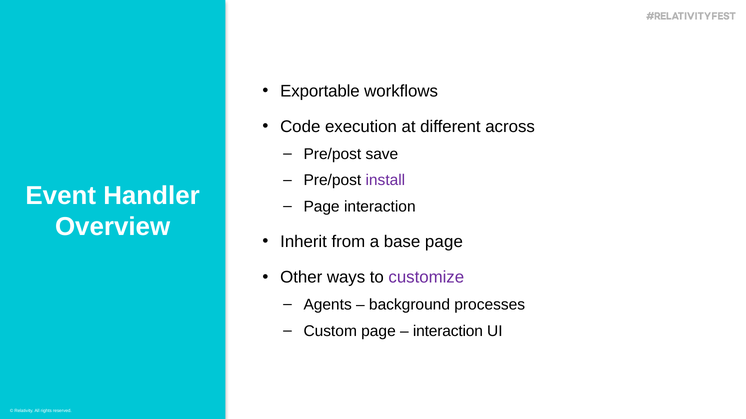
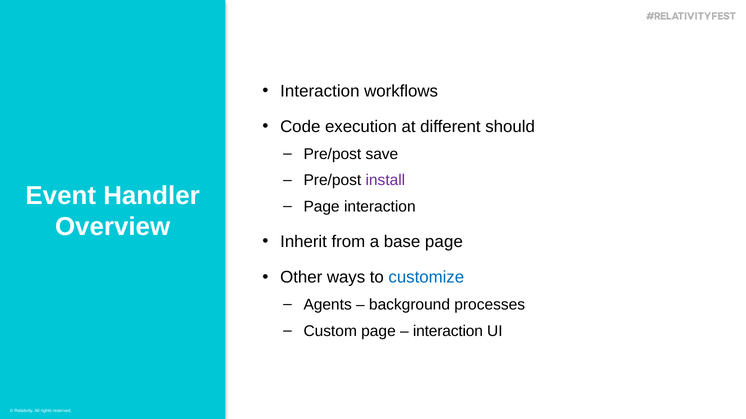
Exportable: Exportable -> Interaction (320, 91)
across: across -> should (510, 127)
customize colour: purple -> blue (426, 278)
